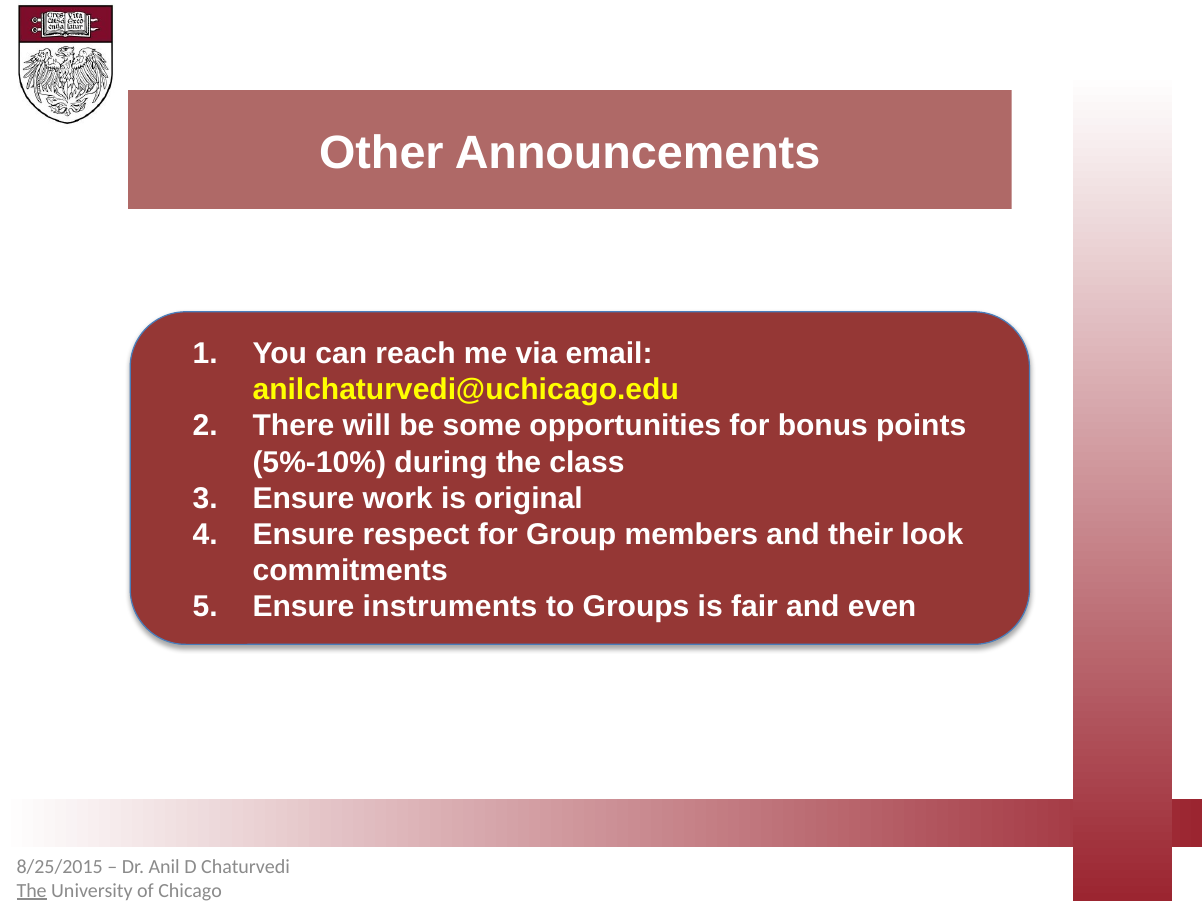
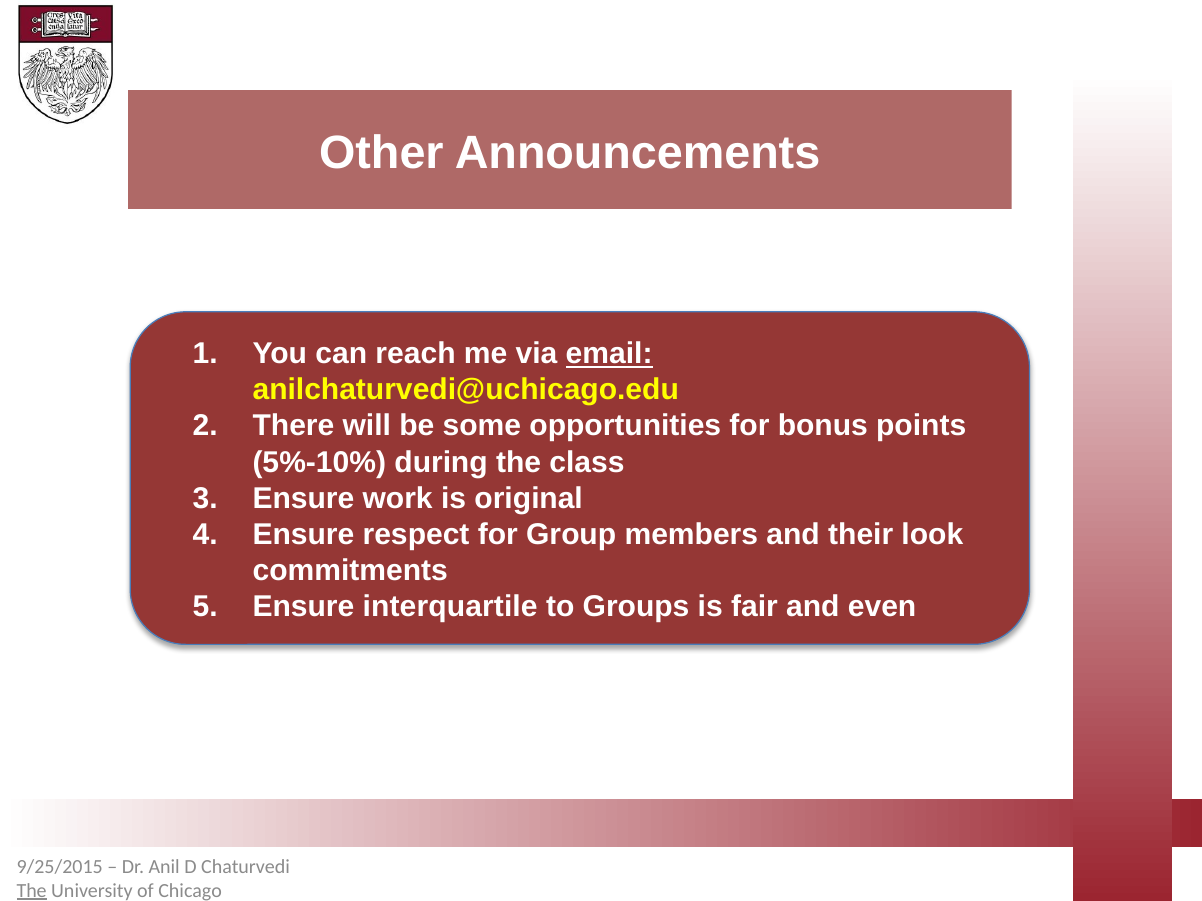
email underline: none -> present (609, 354)
instruments: instruments -> interquartile (450, 607)
8/25/2015: 8/25/2015 -> 9/25/2015 (60, 867)
